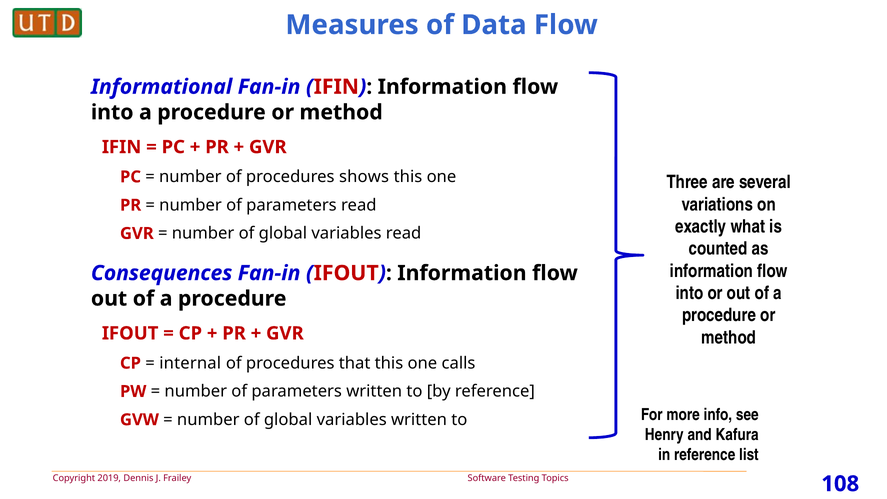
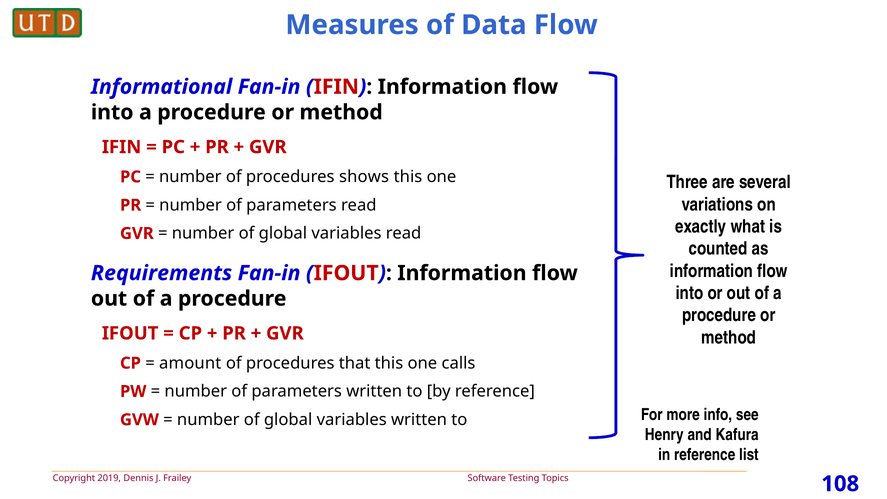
Consequences: Consequences -> Requirements (162, 273)
internal: internal -> amount (190, 363)
